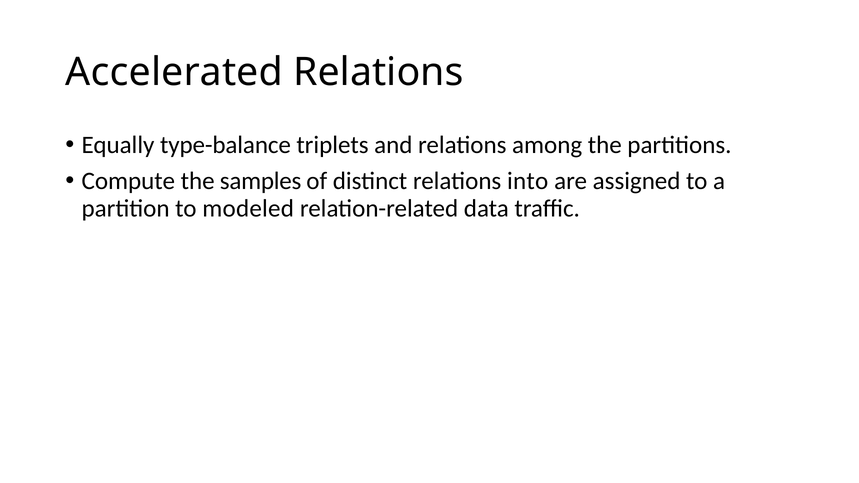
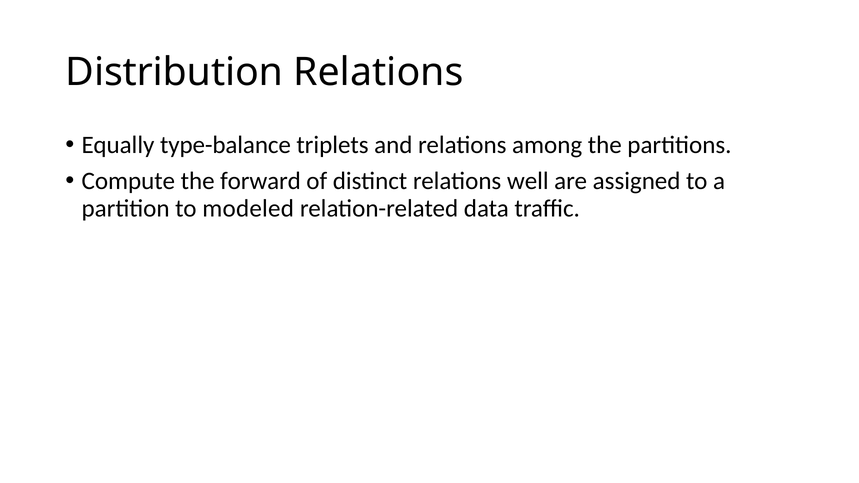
Accelerated: Accelerated -> Distribution (174, 72)
samples: samples -> forward (261, 181)
into: into -> well (528, 181)
